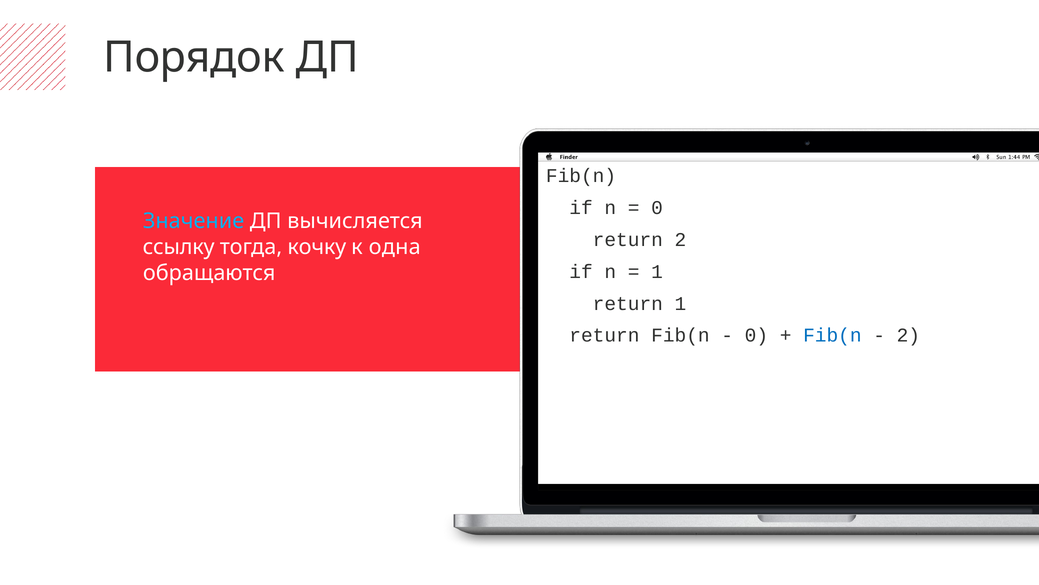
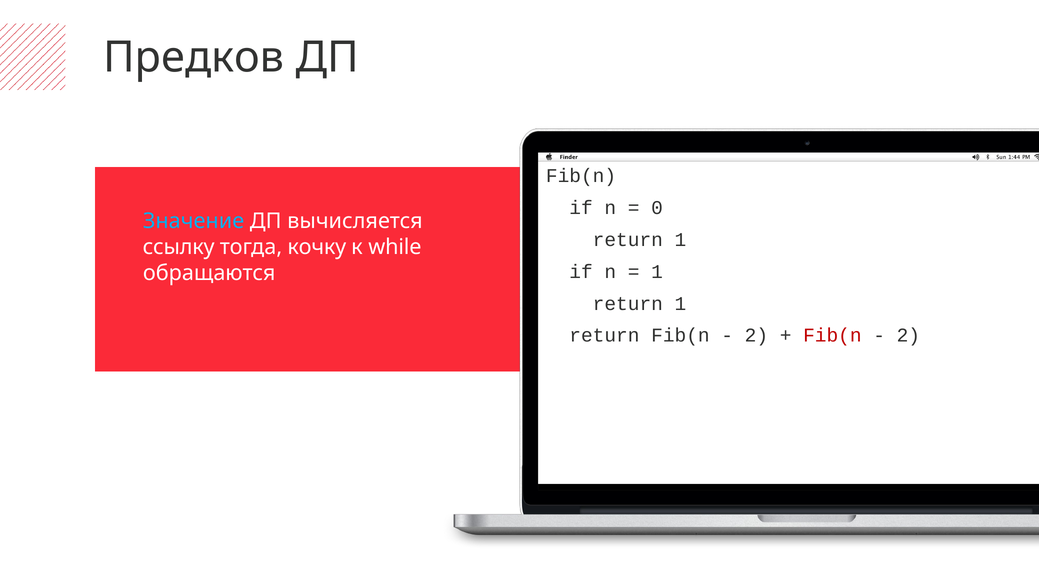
Порядок: Порядок -> Предков (194, 57)
2: 2 -> 1 (680, 240)
одна: одна -> while (395, 247)
0: 0 -> 2 (756, 335)
Fib(n colour: blue -> red (832, 335)
